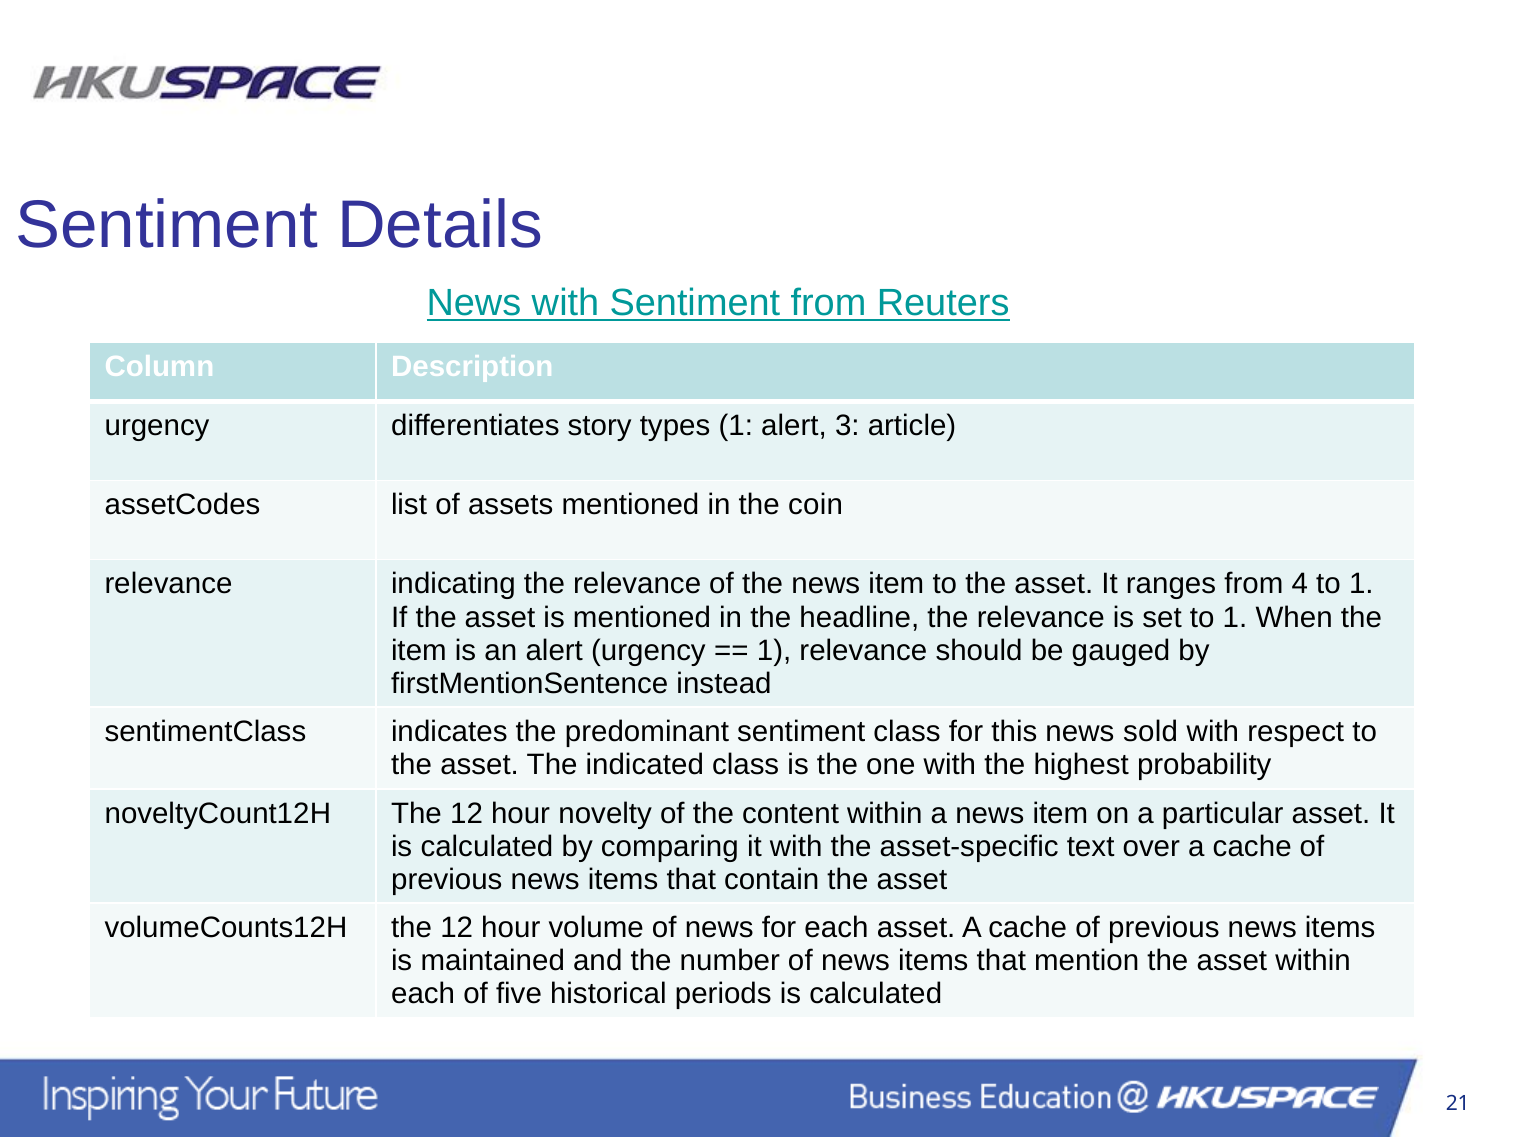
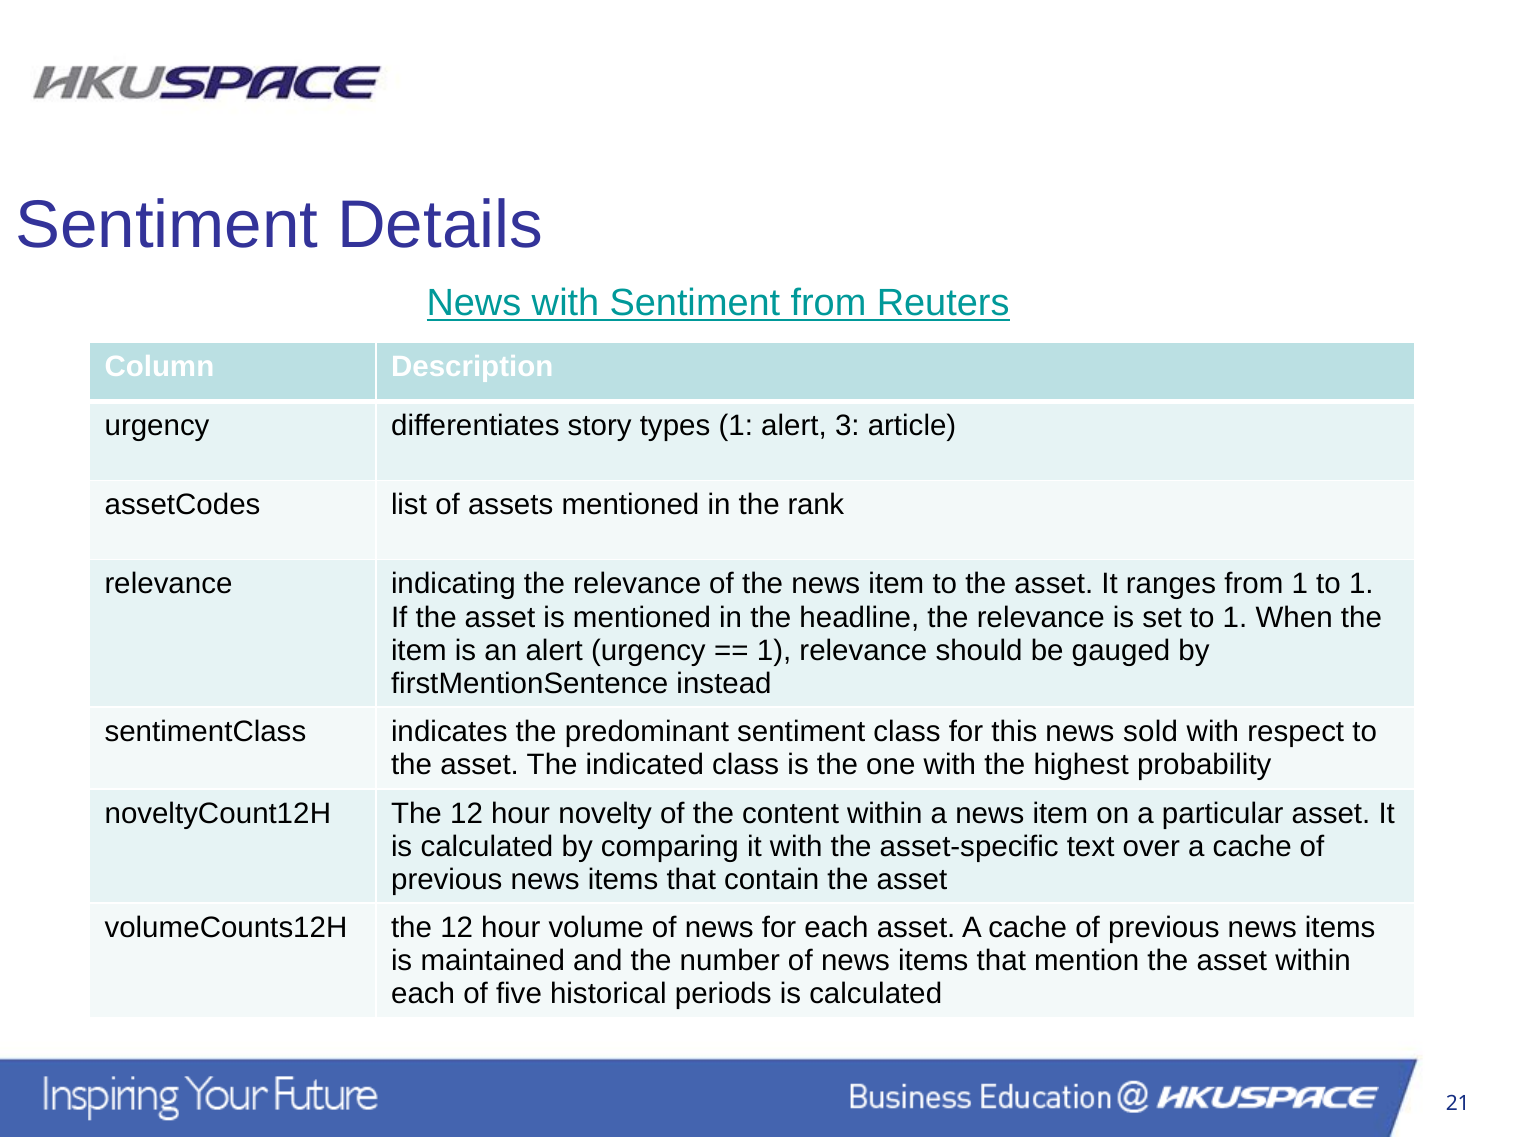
coin: coin -> rank (816, 505)
from 4: 4 -> 1 (1300, 584)
